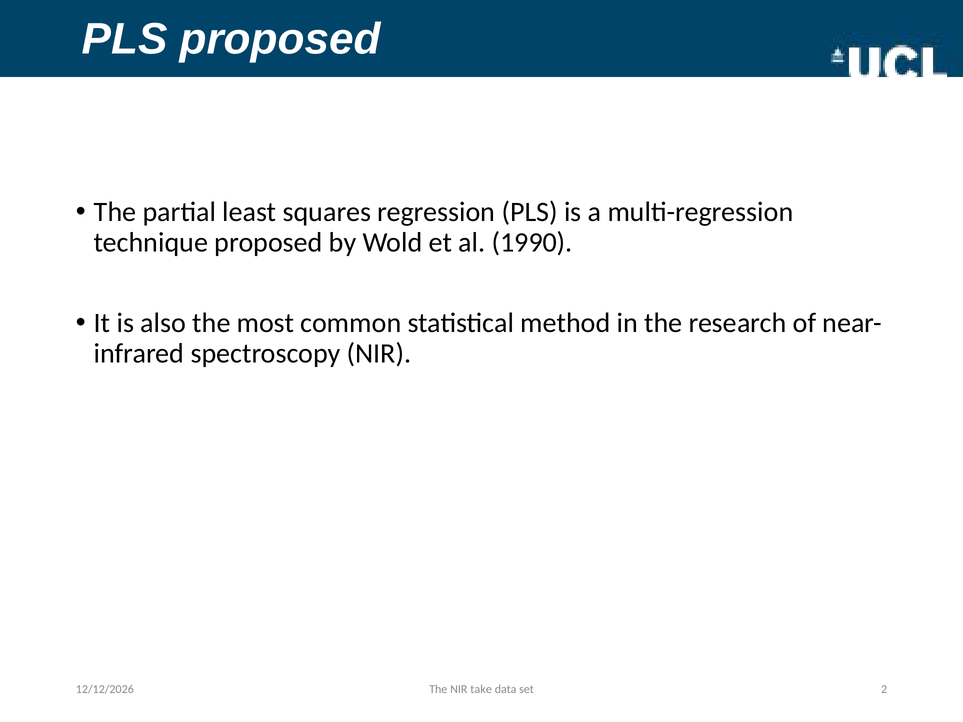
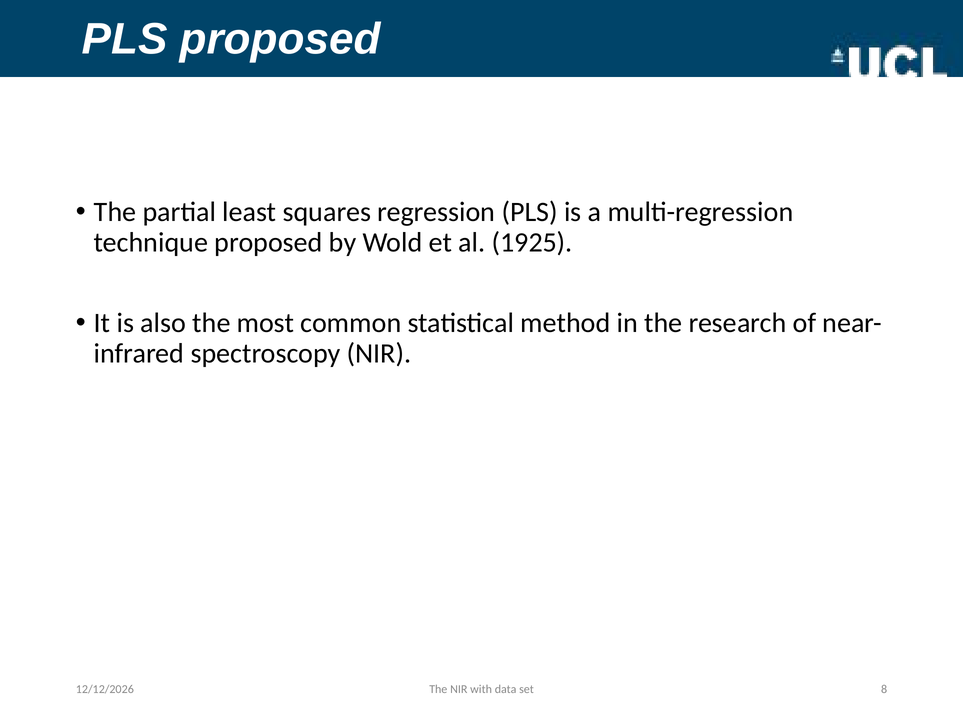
1990: 1990 -> 1925 (532, 242)
take: take -> with (481, 689)
2: 2 -> 8 (884, 689)
